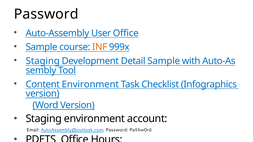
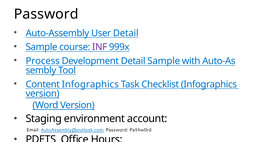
User Office: Office -> Detail (126, 33)
INF colour: orange -> purple (100, 47)
Staging: Staging -> Process (43, 61)
Content Environment: Environment -> Infographics (90, 85)
